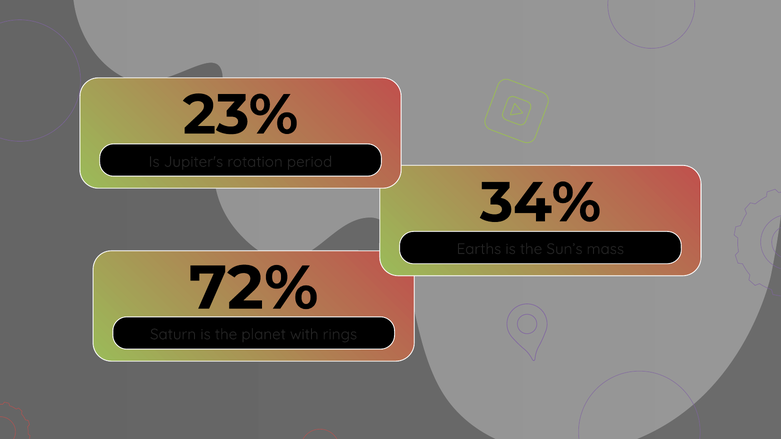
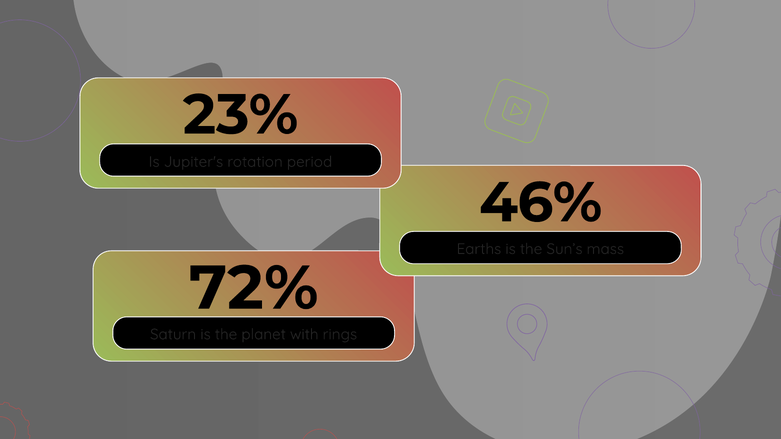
34%: 34% -> 46% (541, 203)
